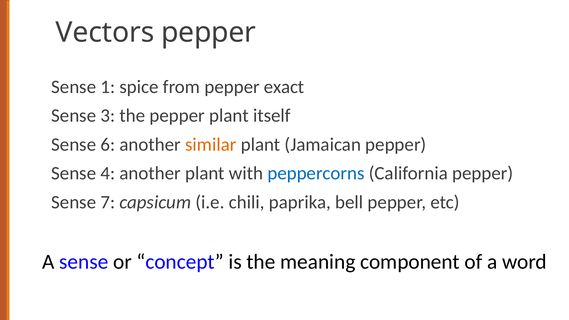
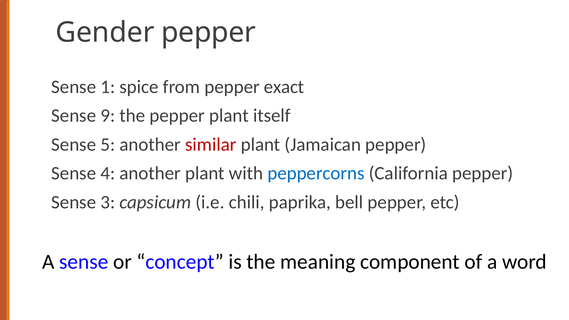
Vectors: Vectors -> Gender (105, 32)
3: 3 -> 9 (108, 116)
6: 6 -> 5 (108, 145)
similar colour: orange -> red (211, 145)
7: 7 -> 3 (108, 202)
